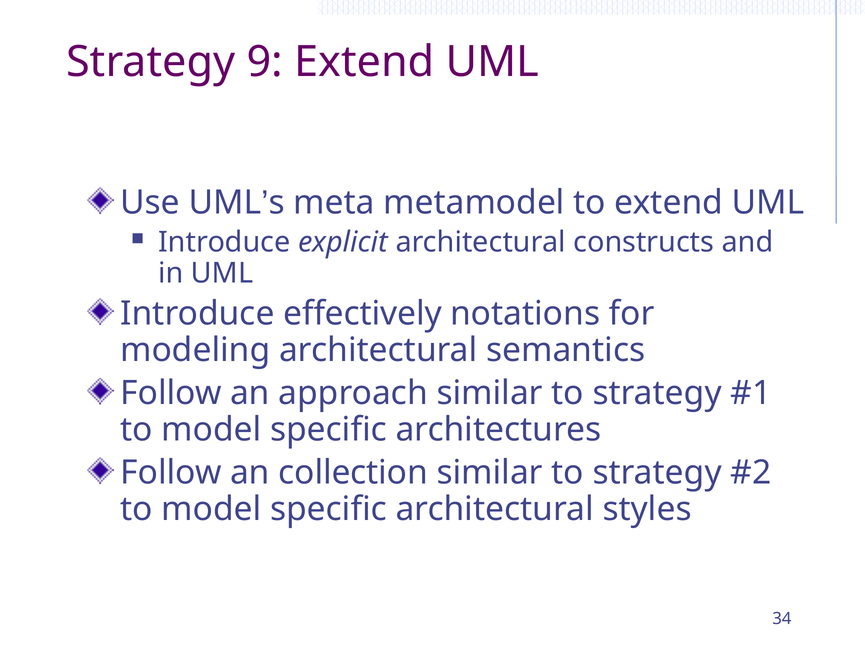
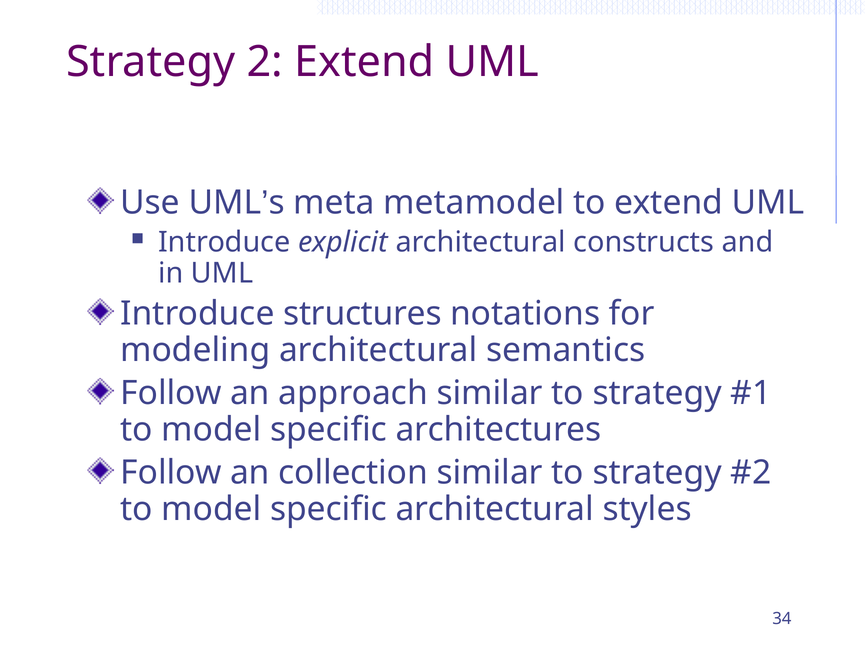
9: 9 -> 2 (265, 62)
effectively: effectively -> structures (363, 314)
